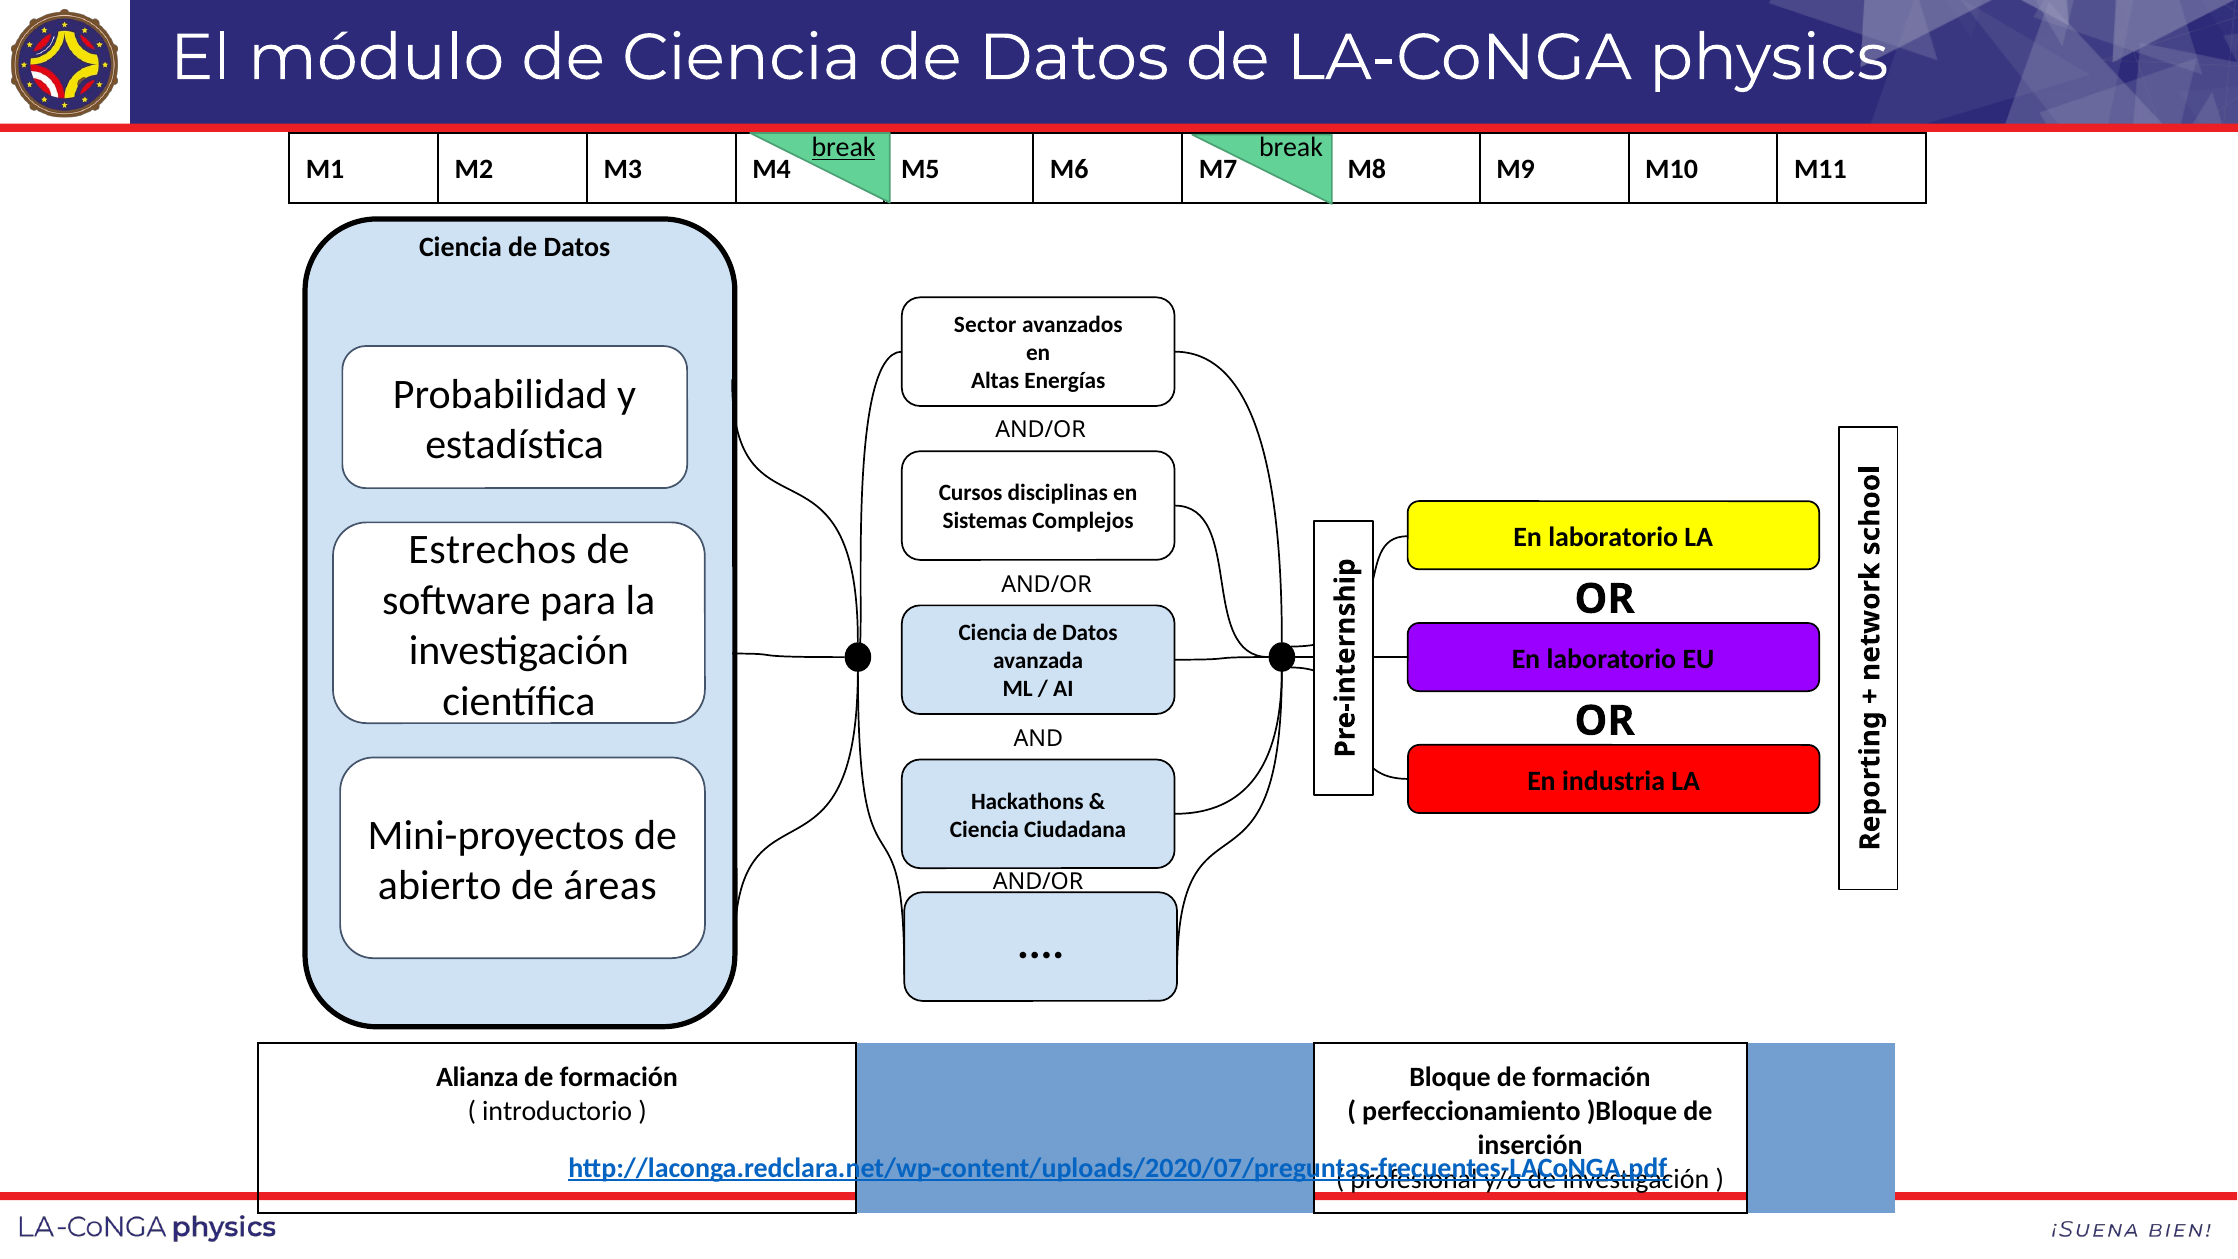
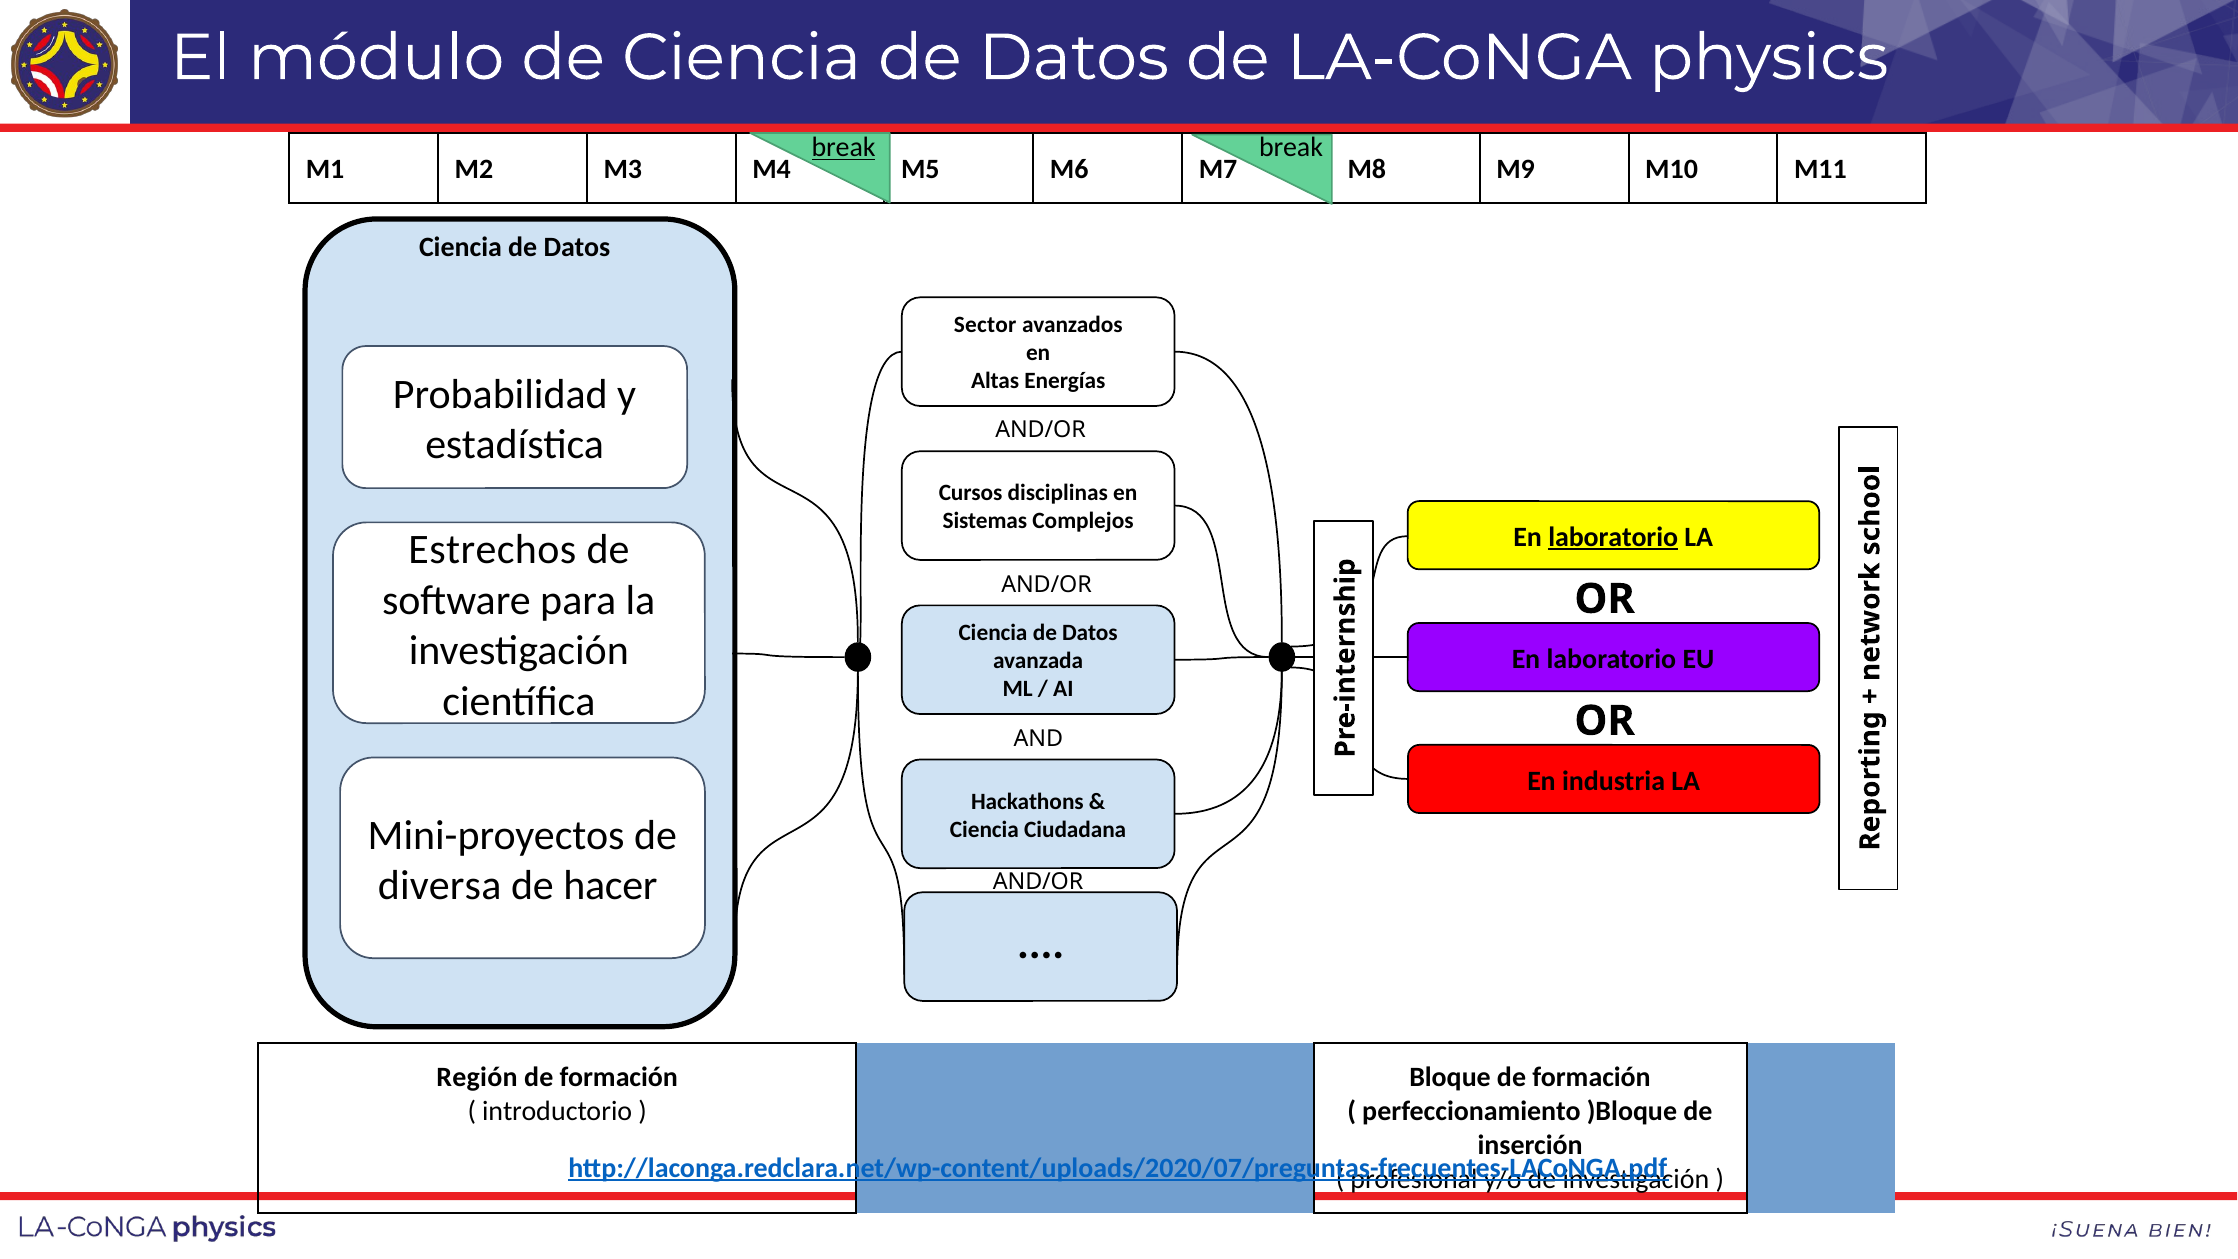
laboratorio underline: none -> present (1613, 537)
abierto: abierto -> diversa (440, 886)
áreas: áreas -> hacer (610, 886)
Alianza: Alianza -> Región (477, 1077)
